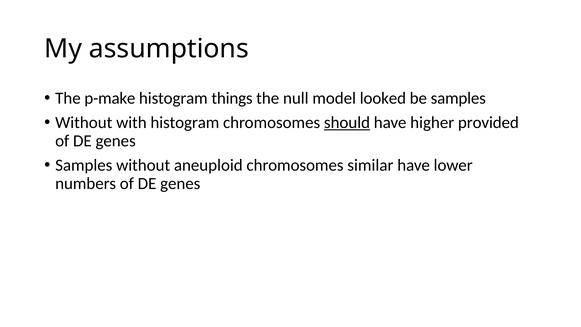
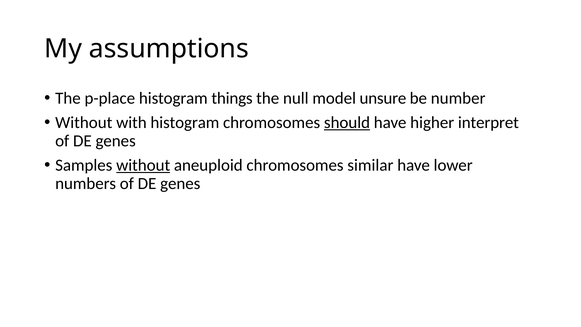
p-make: p-make -> p-place (110, 98)
looked: looked -> unsure (383, 98)
be samples: samples -> number (458, 98)
provided: provided -> interpret (488, 123)
without underline: none -> present (143, 165)
